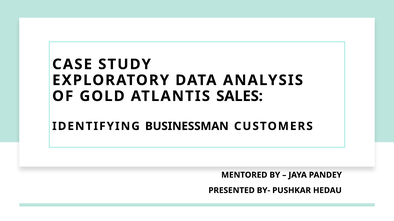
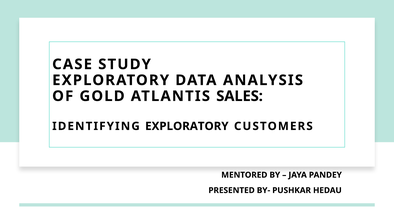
IDENTIFYING BUSINESSMAN: BUSINESSMAN -> EXPLORATORY (187, 127)
